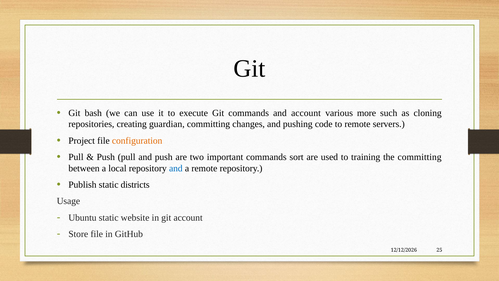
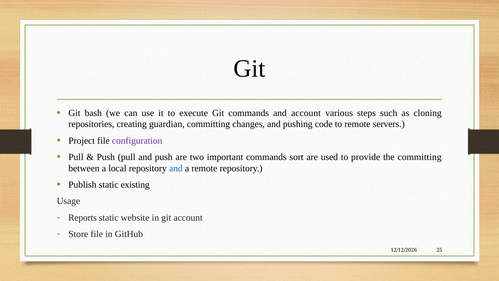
more: more -> steps (366, 113)
configuration colour: orange -> purple (137, 140)
training: training -> provide (366, 157)
districts: districts -> existing (135, 185)
Ubuntu: Ubuntu -> Reports (83, 217)
